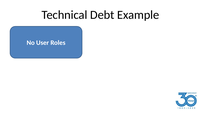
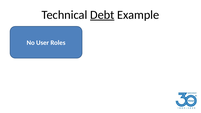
Debt underline: none -> present (102, 15)
